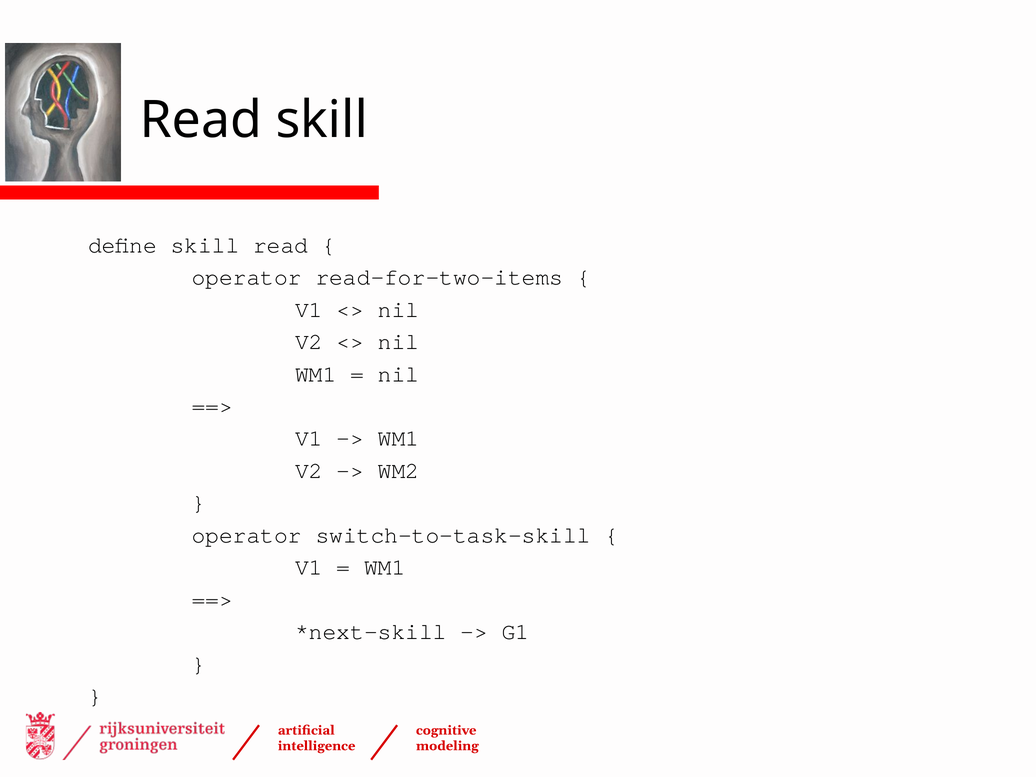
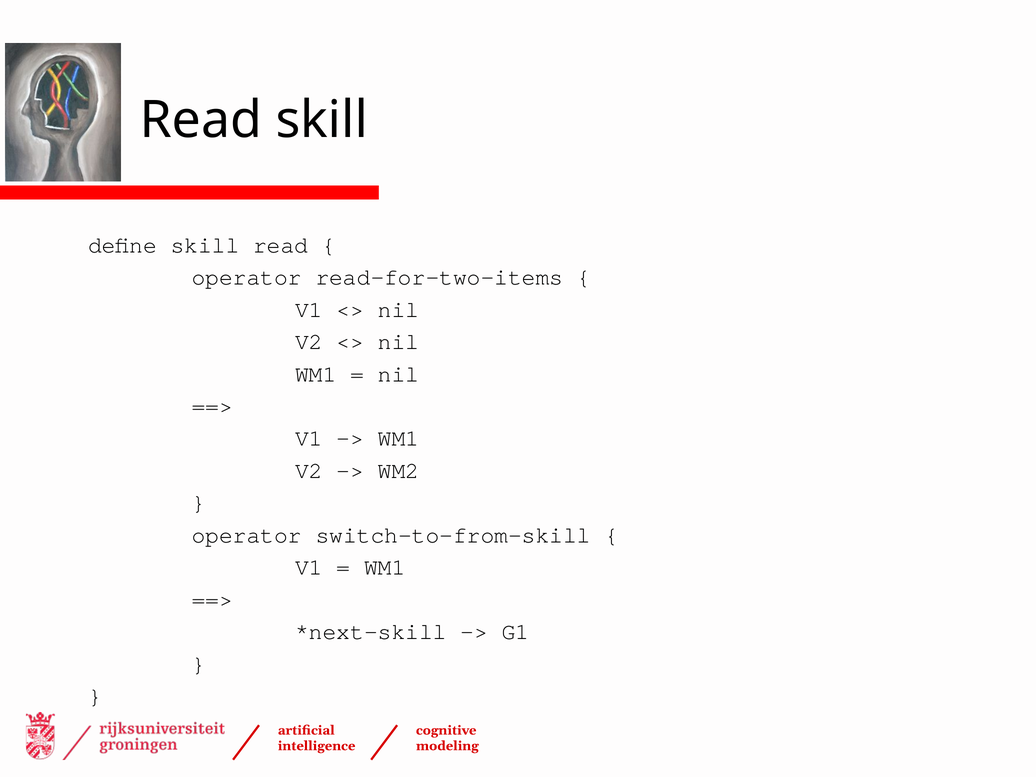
switch-to-task-skill: switch-to-task-skill -> switch-to-from-skill (453, 535)
